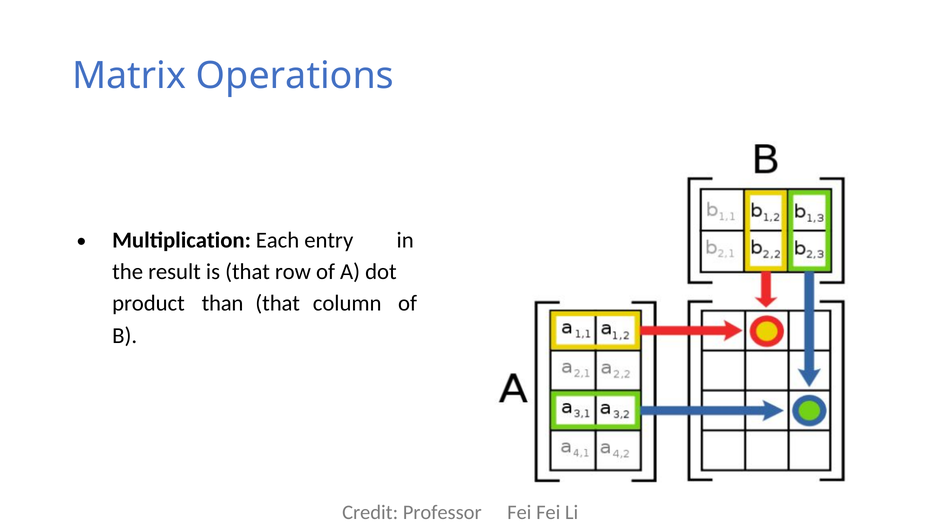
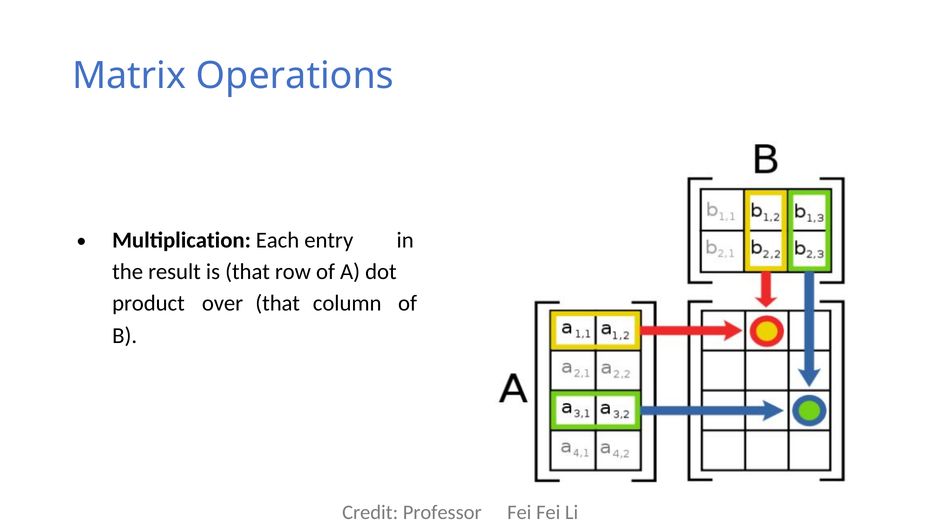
than: than -> over (223, 303)
